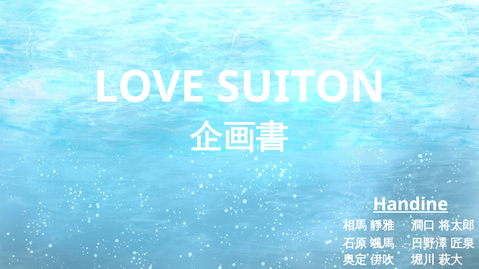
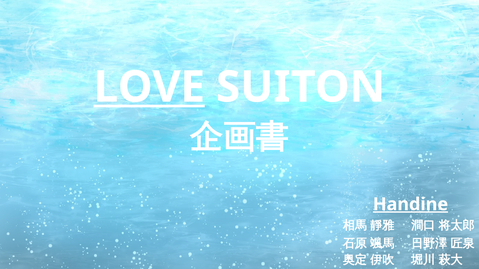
LOVE underline: none -> present (149, 87)
